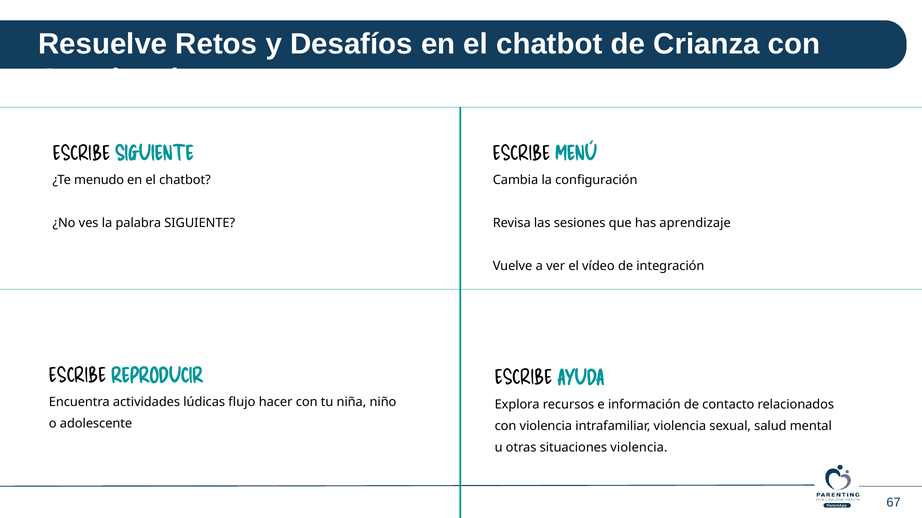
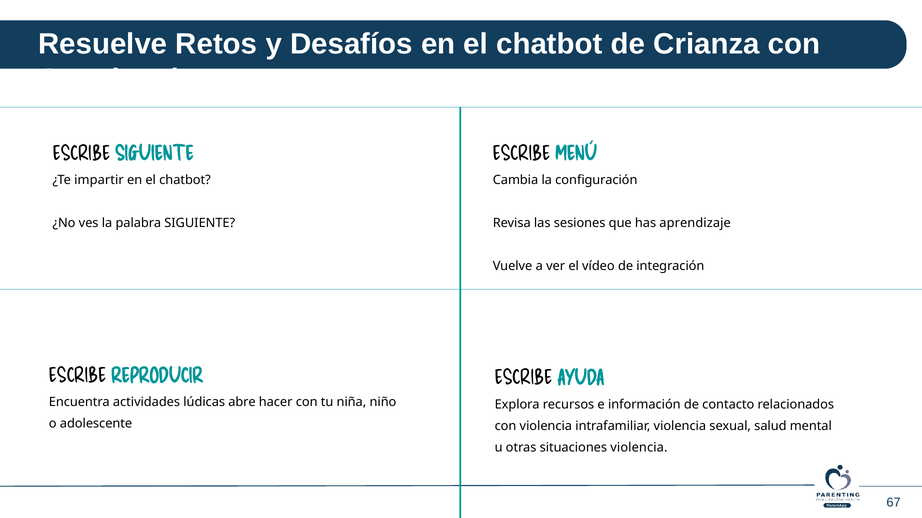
menudo: menudo -> impartir (99, 180)
flujo: flujo -> abre (242, 403)
